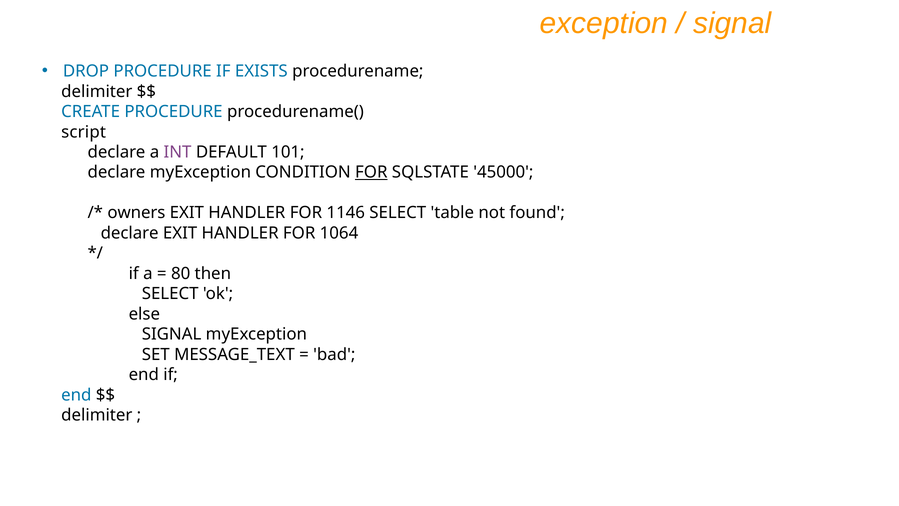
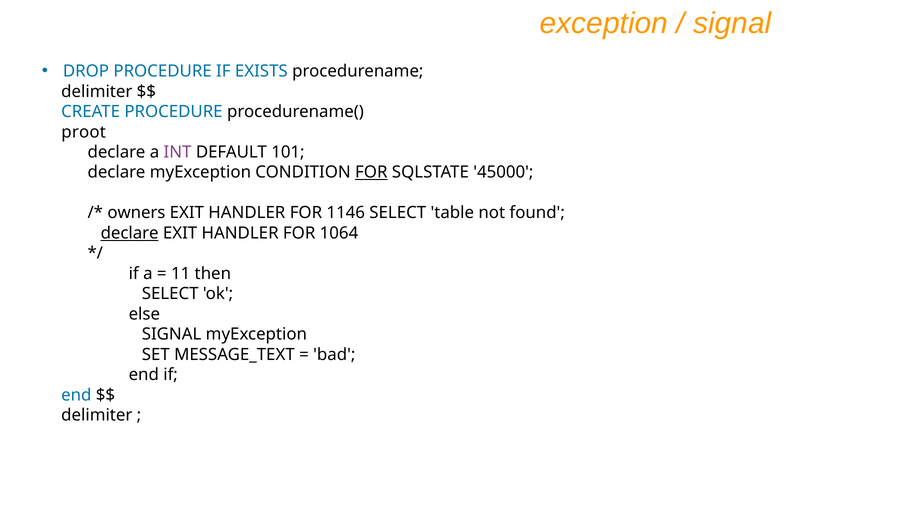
script: script -> proot (84, 132)
declare underline: none -> present (130, 233)
80: 80 -> 11 (181, 273)
